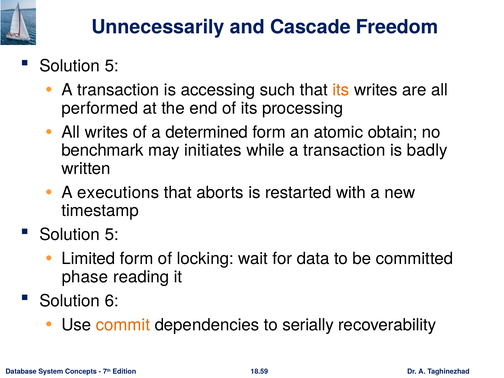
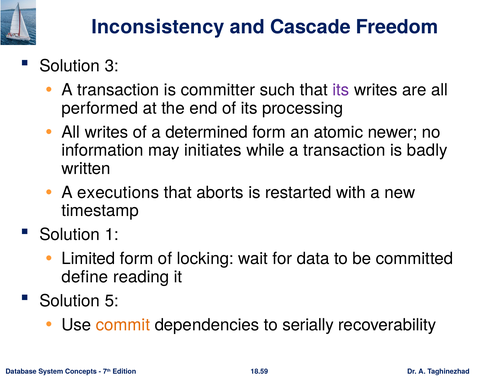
Unnecessarily: Unnecessarily -> Inconsistency (158, 27)
5: 5 -> 3 (112, 66)
accessing: accessing -> committer (218, 90)
its colour: orange -> purple (341, 90)
obtain: obtain -> newer (393, 132)
benchmark: benchmark -> information (102, 150)
5: 5 -> 1 (112, 235)
phase: phase -> define (85, 277)
6: 6 -> 5 (112, 301)
